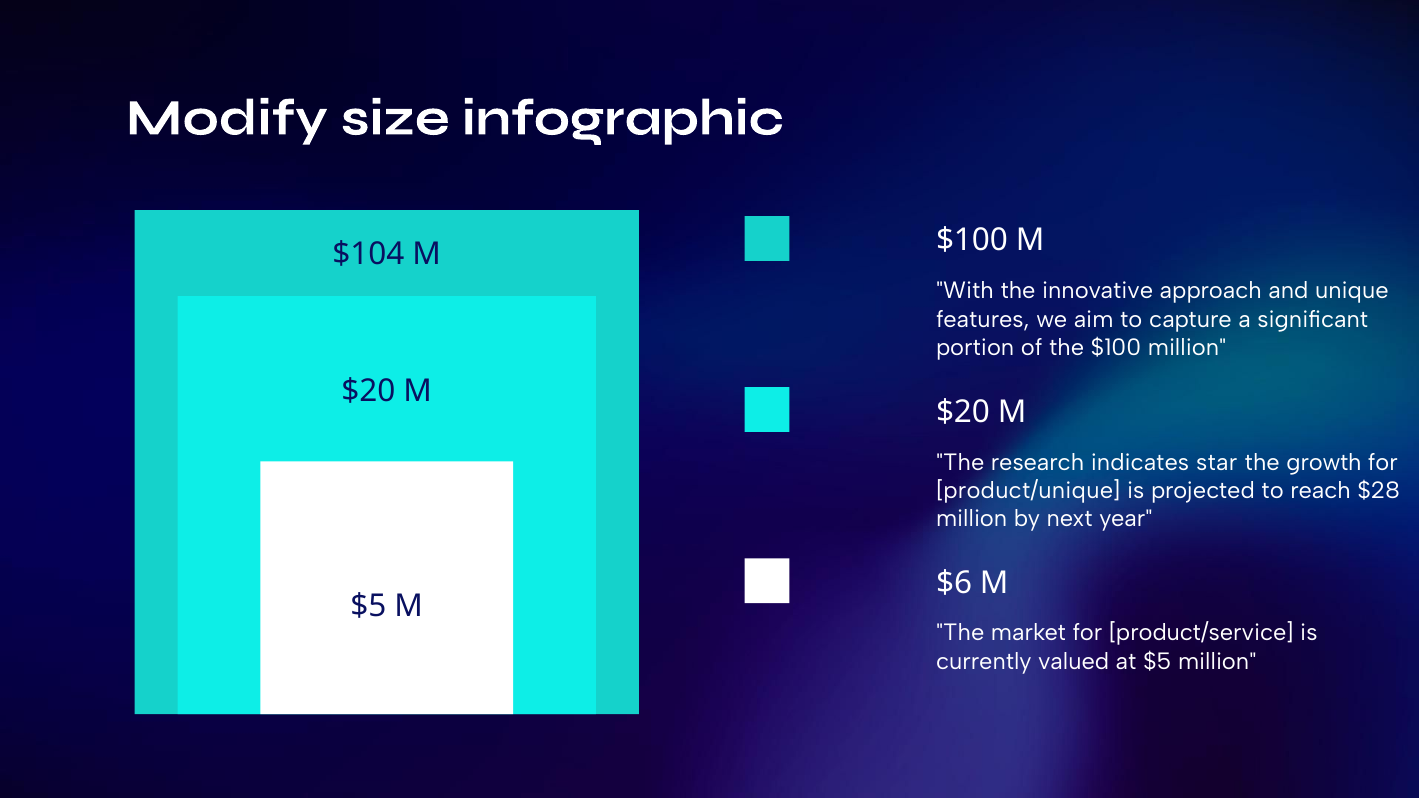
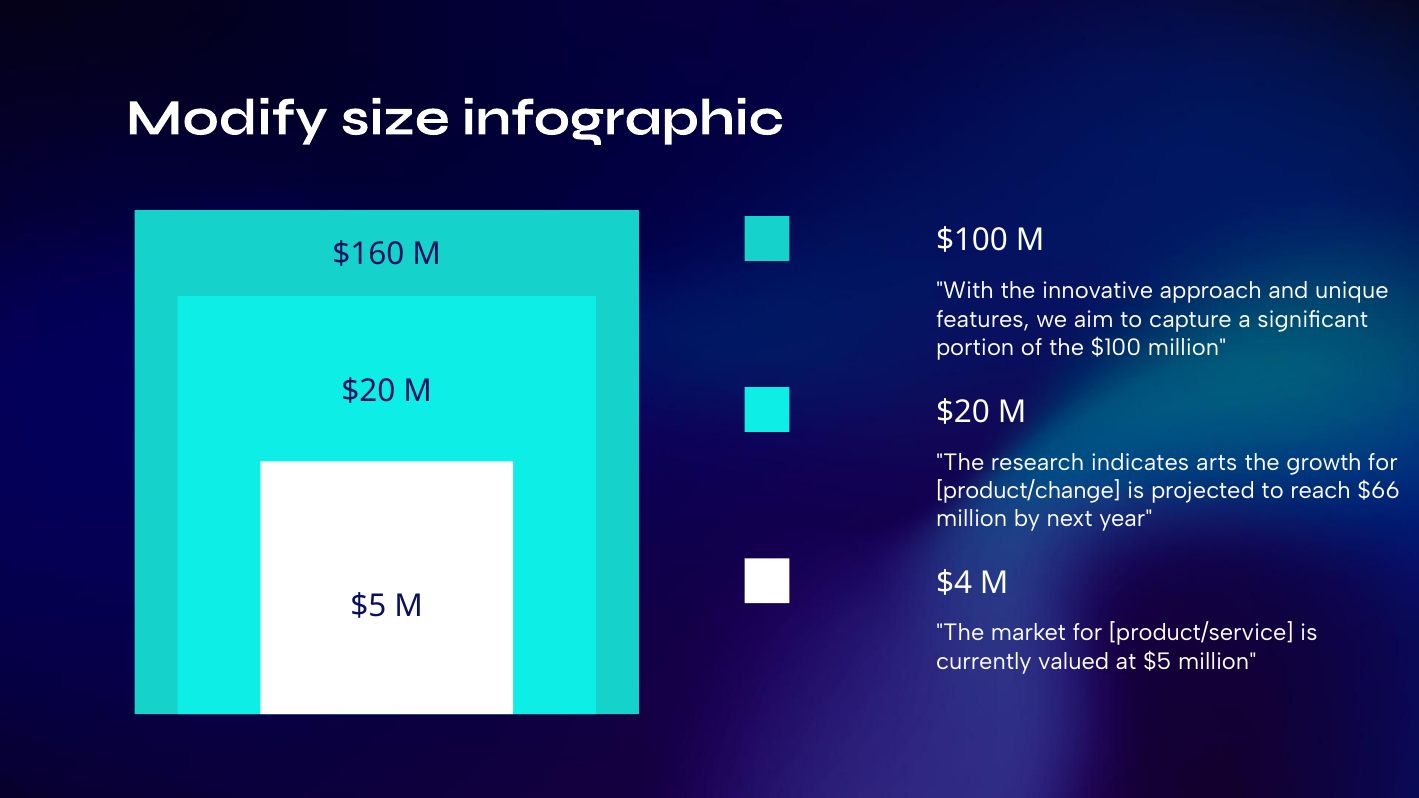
$104: $104 -> $160 (368, 254)
star: star -> arts (1217, 462)
product/unique: product/unique -> product/change (1028, 491)
$28: $28 -> $66 (1379, 491)
$6: $6 -> $4 (954, 583)
